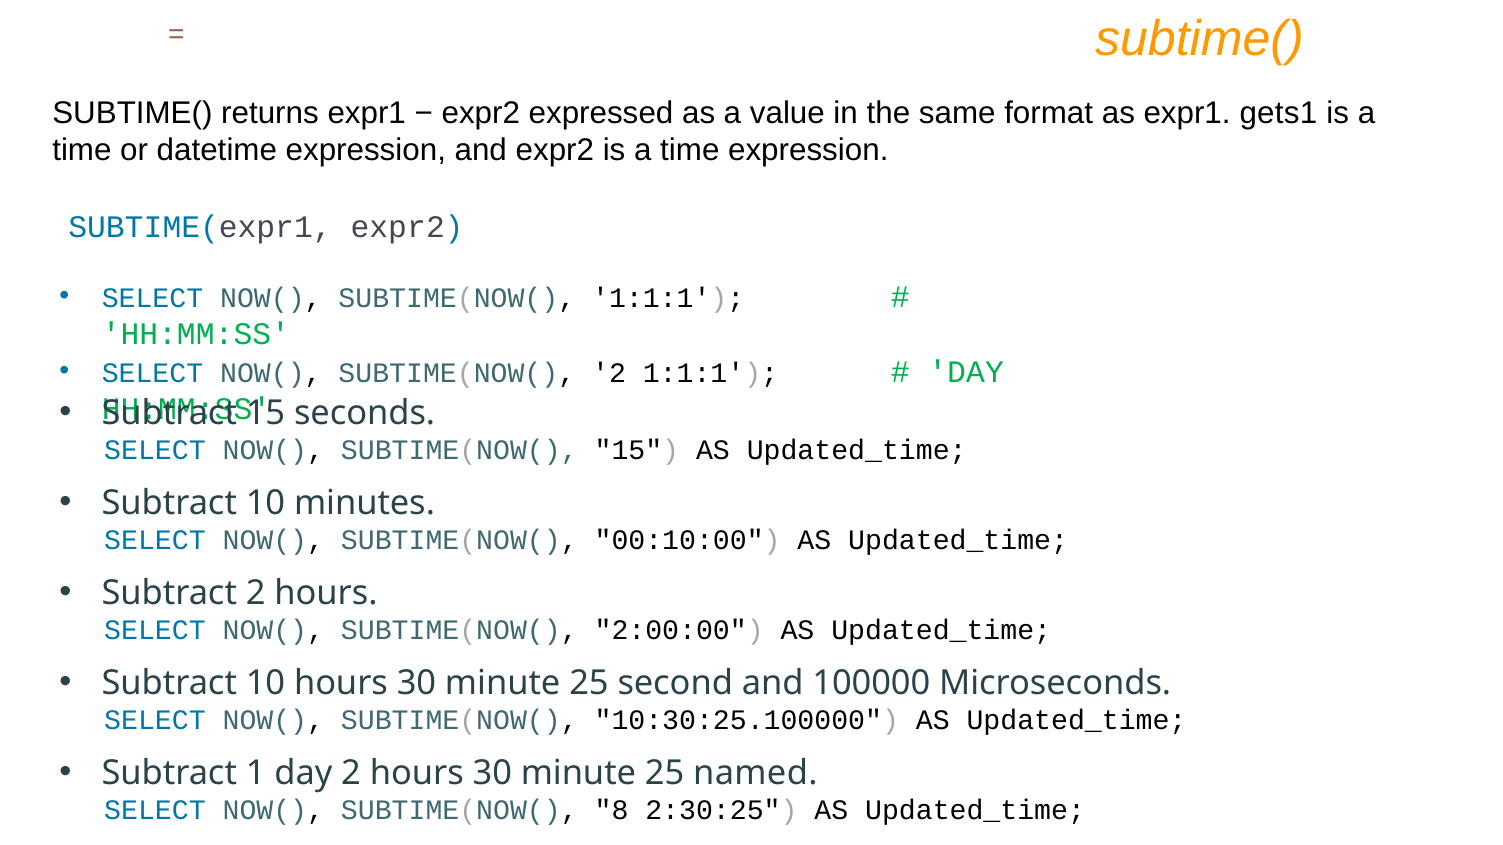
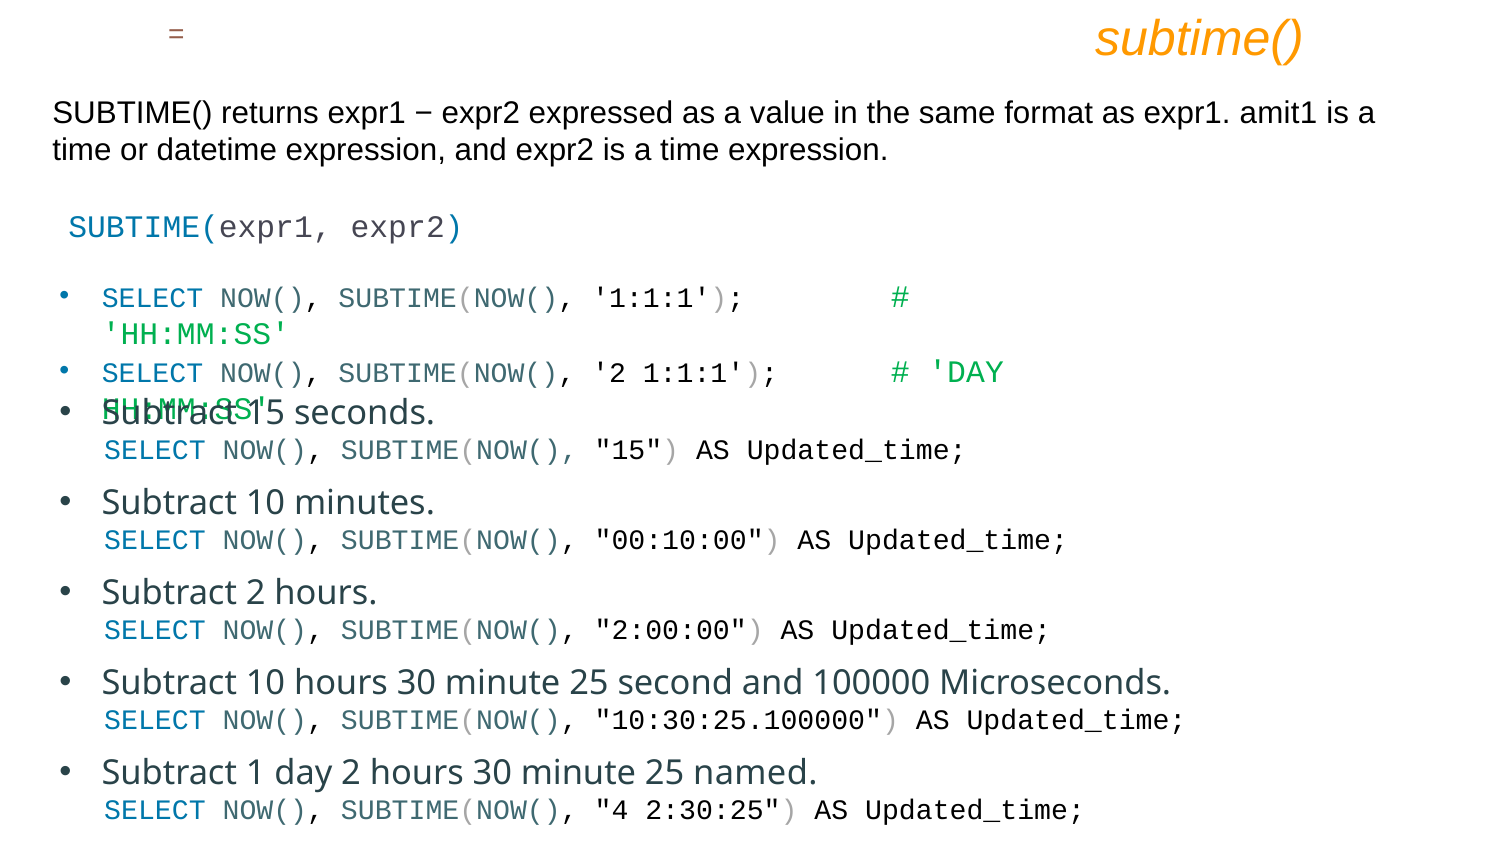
gets1: gets1 -> amit1 (1278, 113)
8: 8 -> 4 (612, 811)
